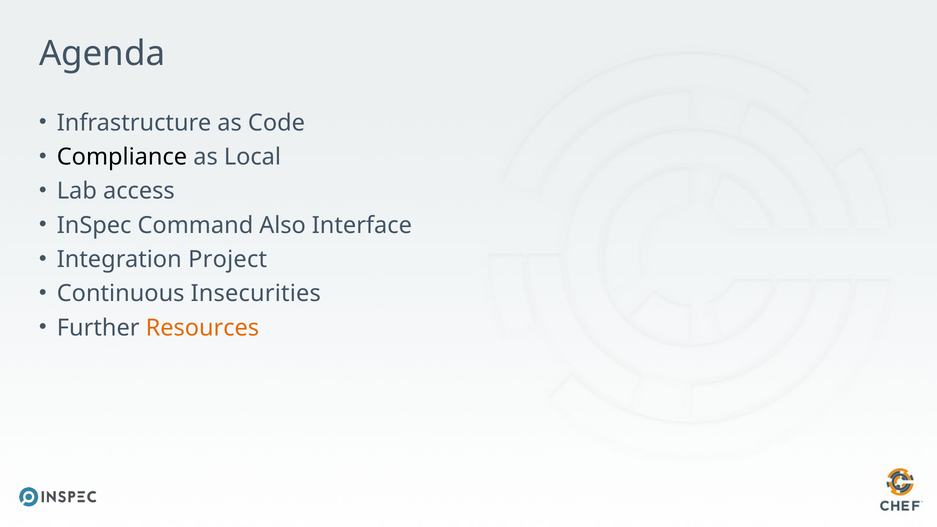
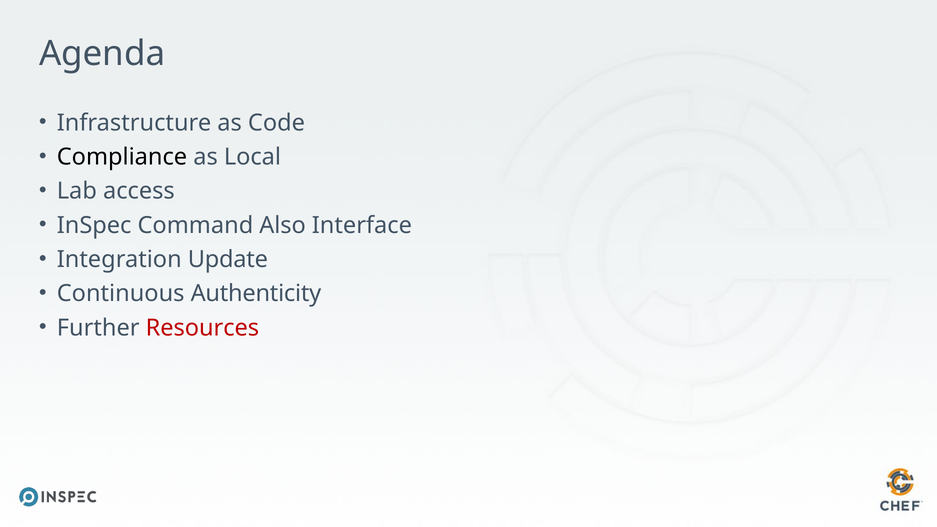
Project: Project -> Update (228, 259)
Insecurities: Insecurities -> Authenticity (256, 294)
Resources colour: orange -> red (202, 328)
